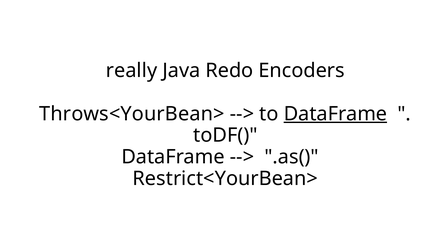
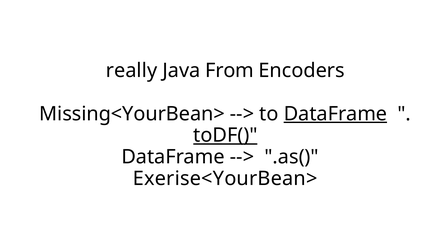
Redo: Redo -> From (230, 71)
Throws<YourBean>: Throws<YourBean> -> Missing<YourBean> (132, 114)
toDF( underline: none -> present (225, 135)
Restrict<YourBean>: Restrict<YourBean> -> Exerise<YourBean> (225, 178)
